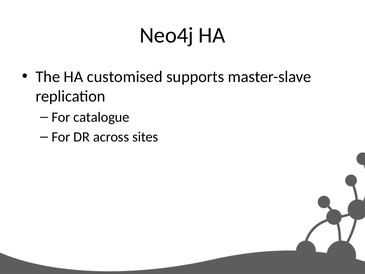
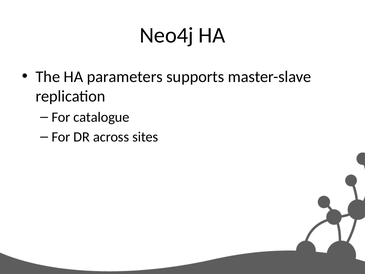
customised: customised -> parameters (125, 77)
